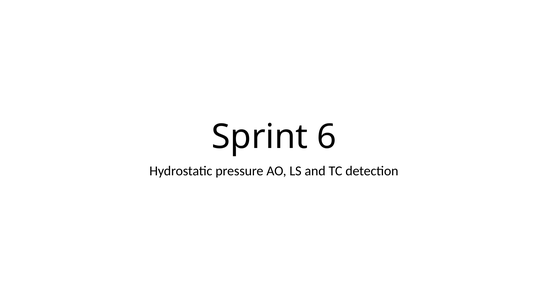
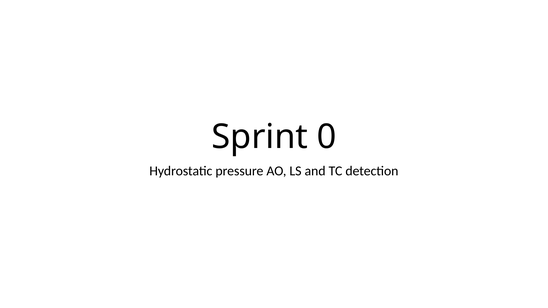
6: 6 -> 0 (327, 137)
